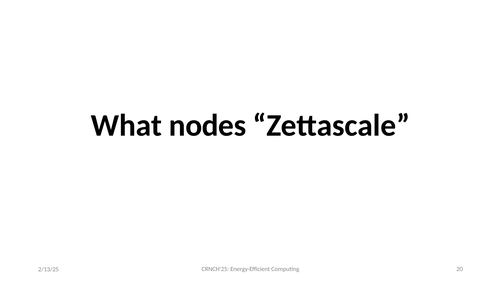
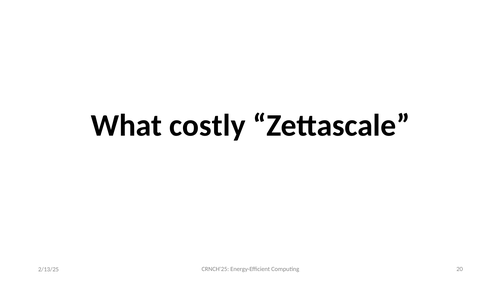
nodes: nodes -> costly (207, 125)
